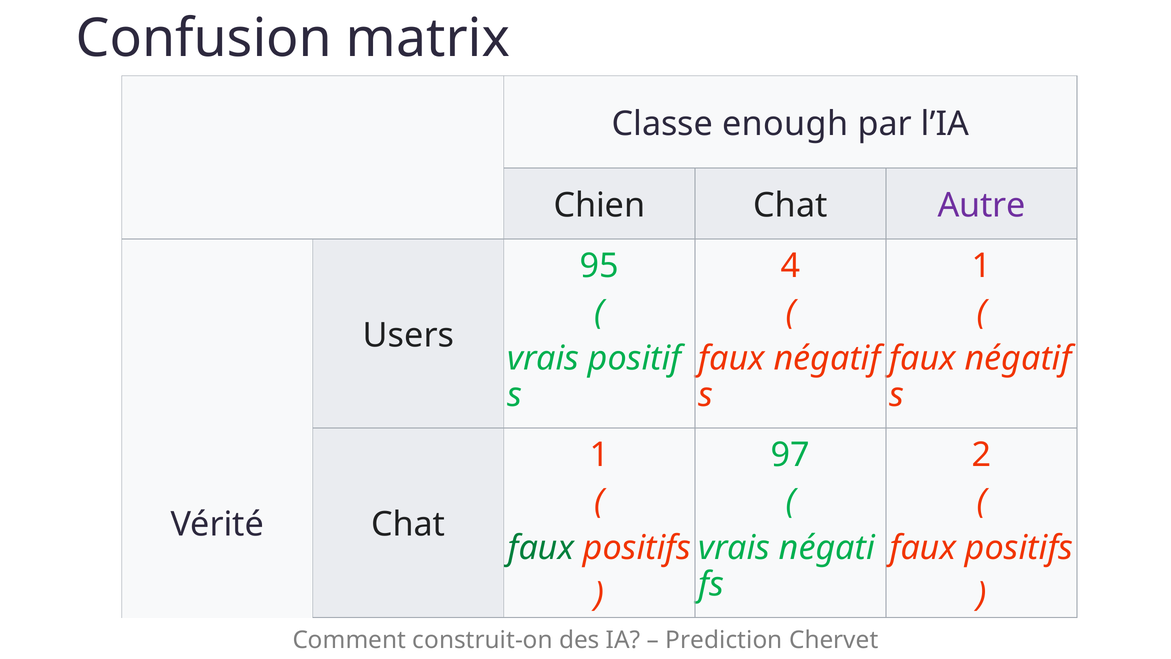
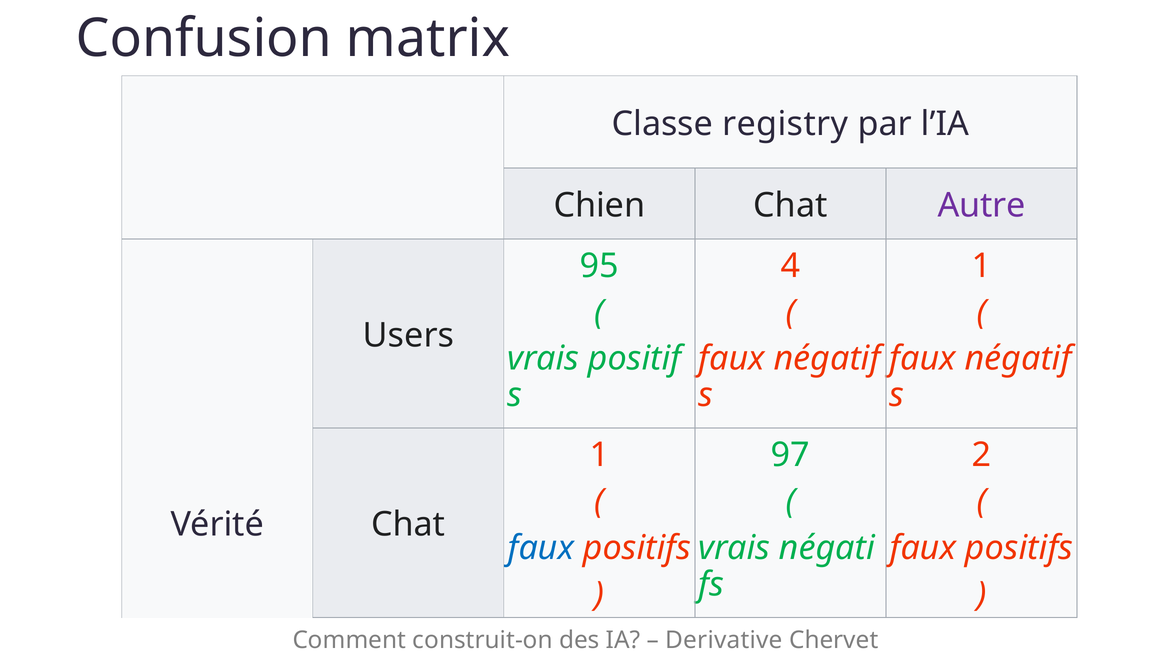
enough: enough -> registry (785, 124)
faux colour: green -> blue (541, 548)
Prediction: Prediction -> Derivative (724, 640)
